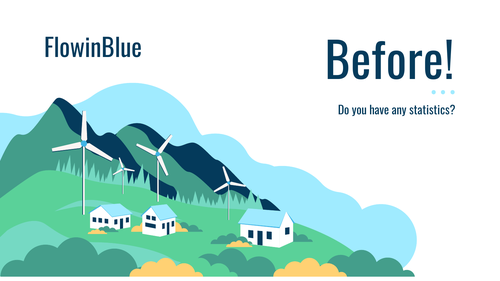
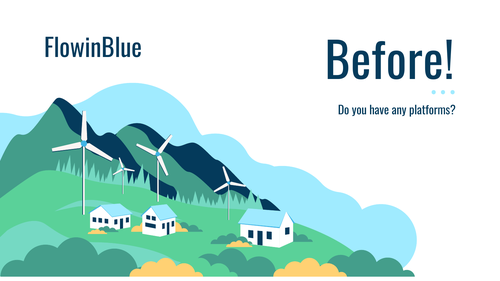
statistics: statistics -> platforms (432, 111)
